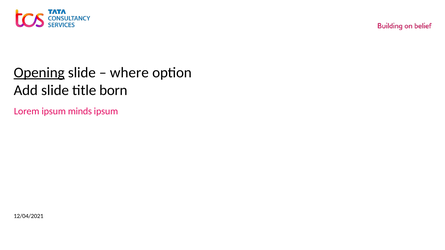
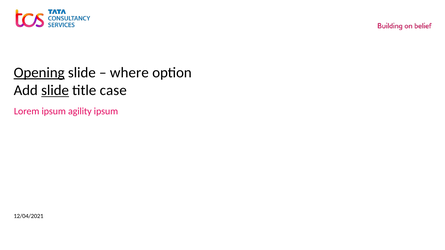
slide underline: none -> present (55, 90)
born: born -> case (113, 90)
minds: minds -> agility (80, 111)
